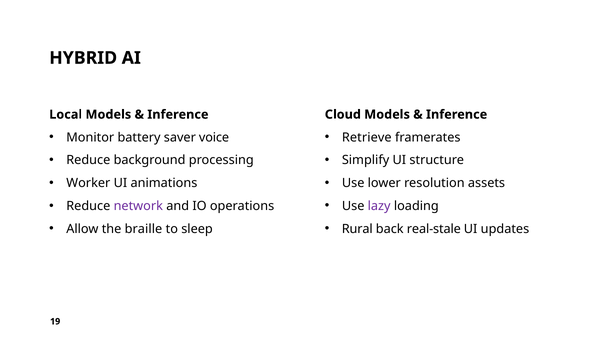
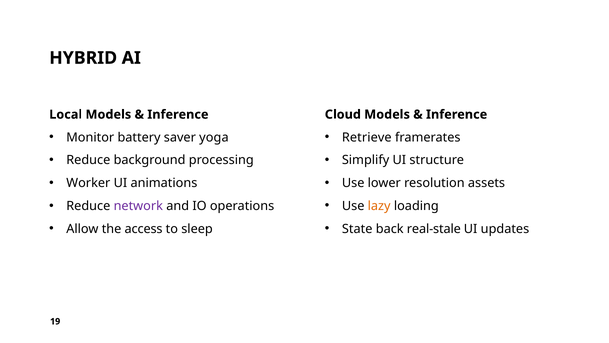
voice: voice -> yoga (214, 137)
lazy colour: purple -> orange (379, 206)
Rural: Rural -> State (357, 229)
braille: braille -> access (144, 229)
